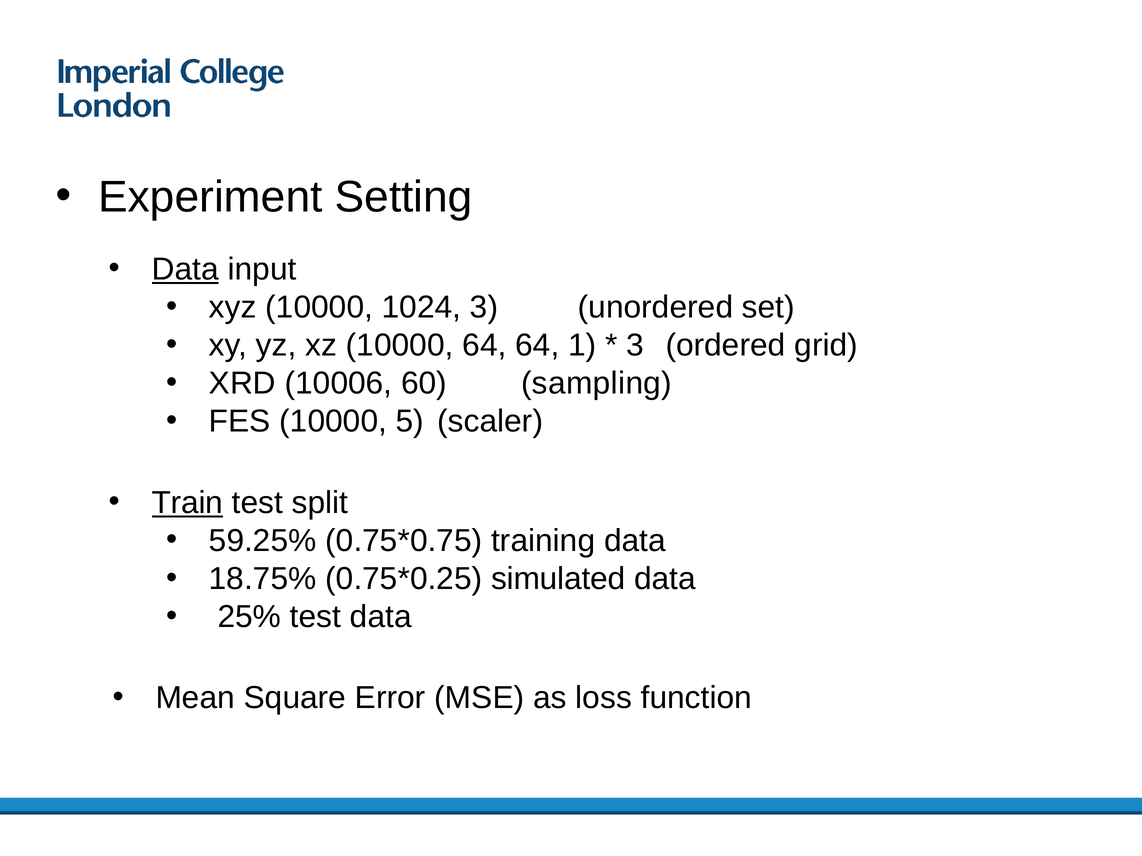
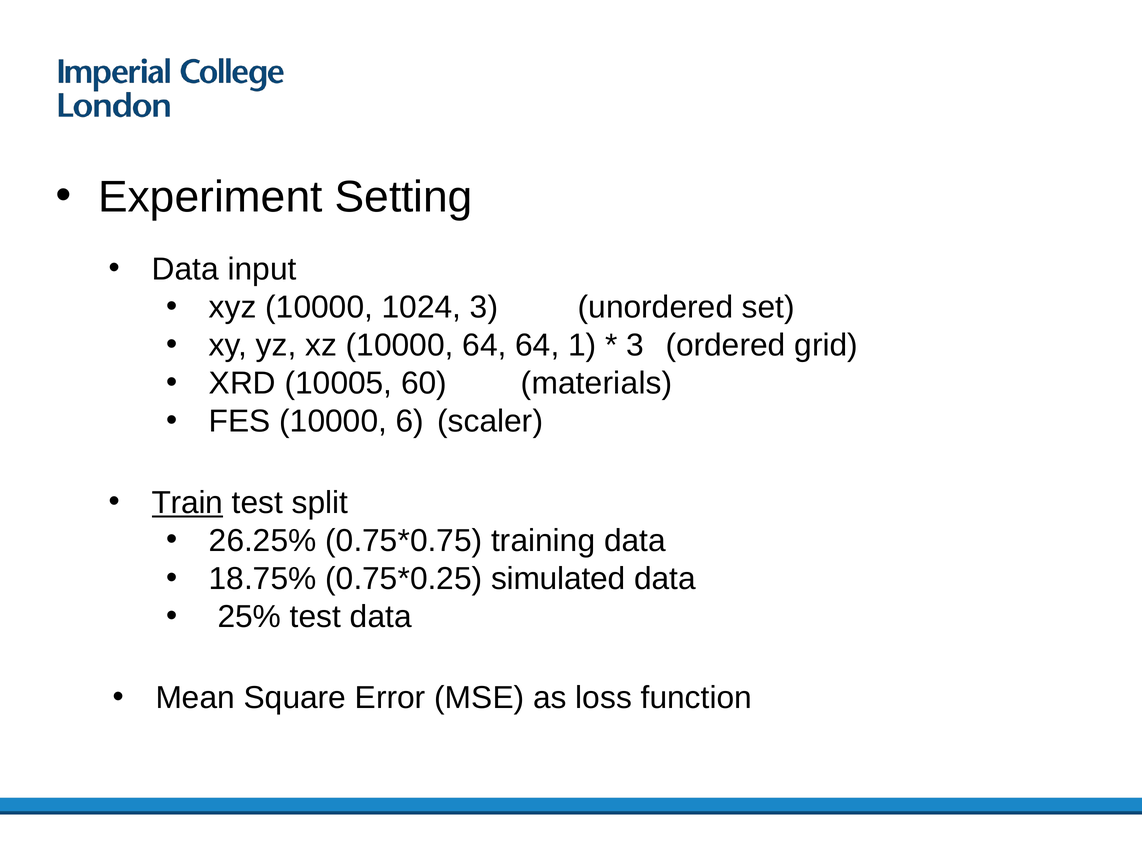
Data underline: present -> none (185, 269)
10006: 10006 -> 10005 (338, 384)
sampling: sampling -> materials (597, 384)
5: 5 -> 6 (410, 422)
59.25%: 59.25% -> 26.25% (263, 541)
